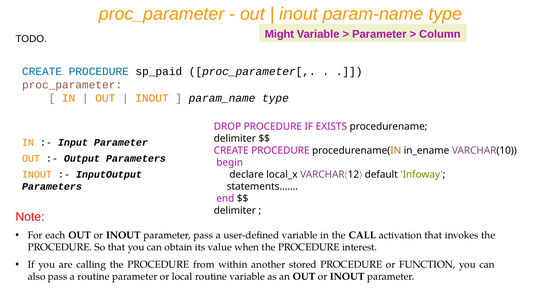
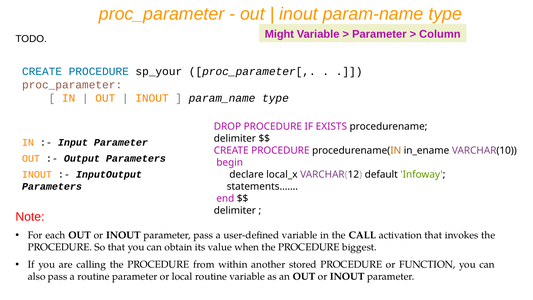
sp_paid: sp_paid -> sp_your (159, 71)
interest: interest -> biggest (359, 247)
